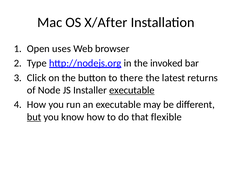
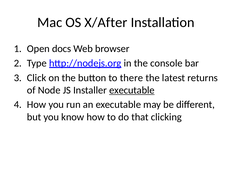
uses: uses -> docs (62, 49)
invoked: invoked -> console (166, 63)
but underline: present -> none (34, 117)
flexible: flexible -> clicking (166, 117)
